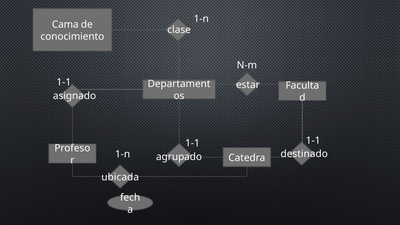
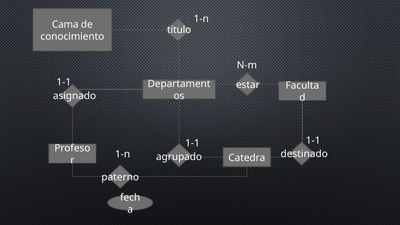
clase: clase -> titulo (179, 30)
ubicada: ubicada -> paterno (120, 177)
